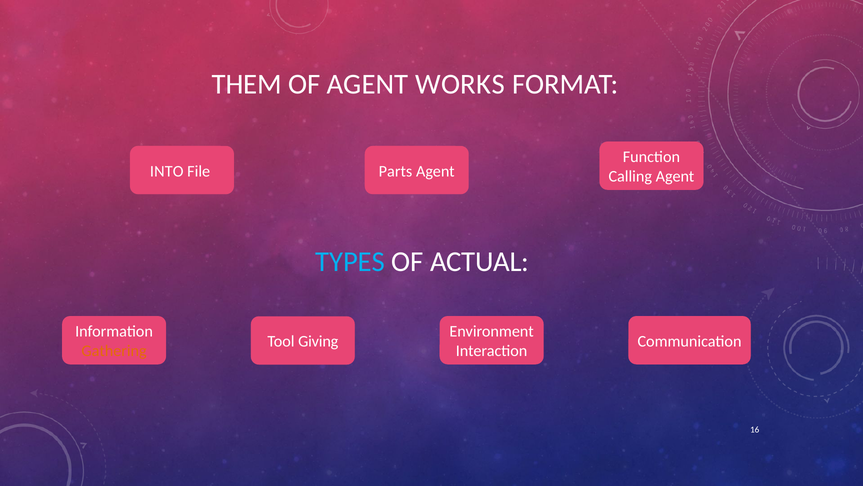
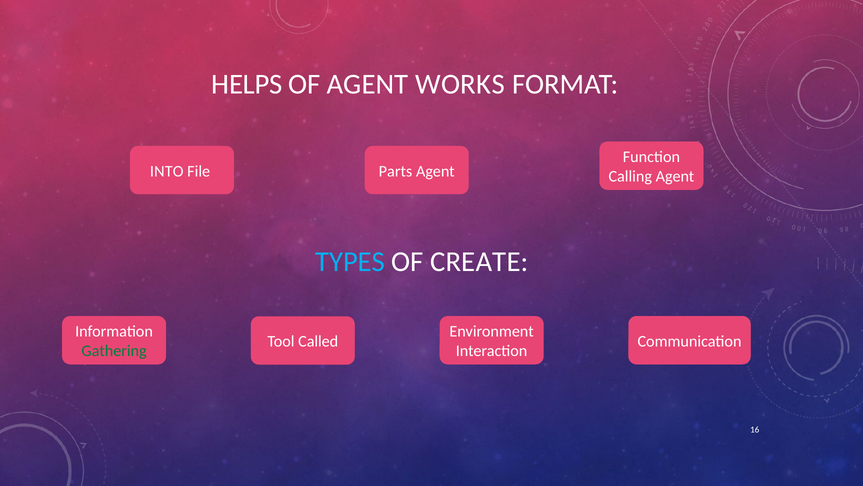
THEM: THEM -> HELPS (247, 84)
ACTUAL: ACTUAL -> CREATE (479, 262)
Giving: Giving -> Called (318, 341)
Gathering colour: orange -> green (114, 351)
